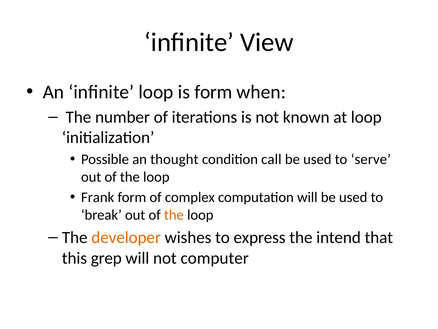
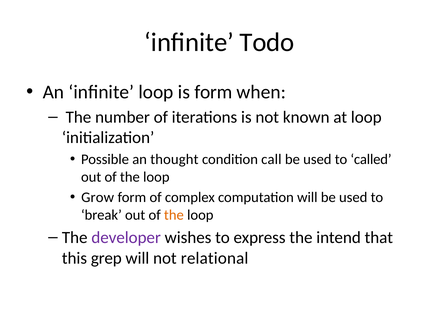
View: View -> Todo (267, 42)
serve: serve -> called (371, 159)
Frank: Frank -> Grow (98, 197)
developer colour: orange -> purple (126, 237)
computer: computer -> relational (215, 258)
